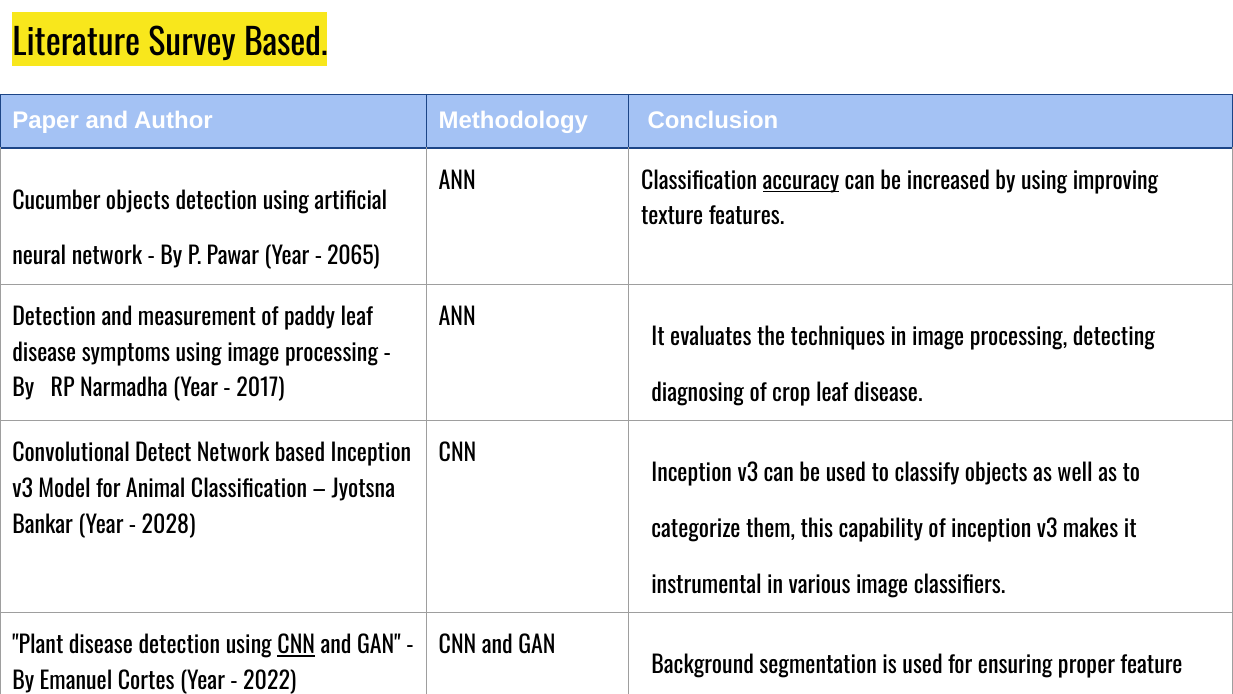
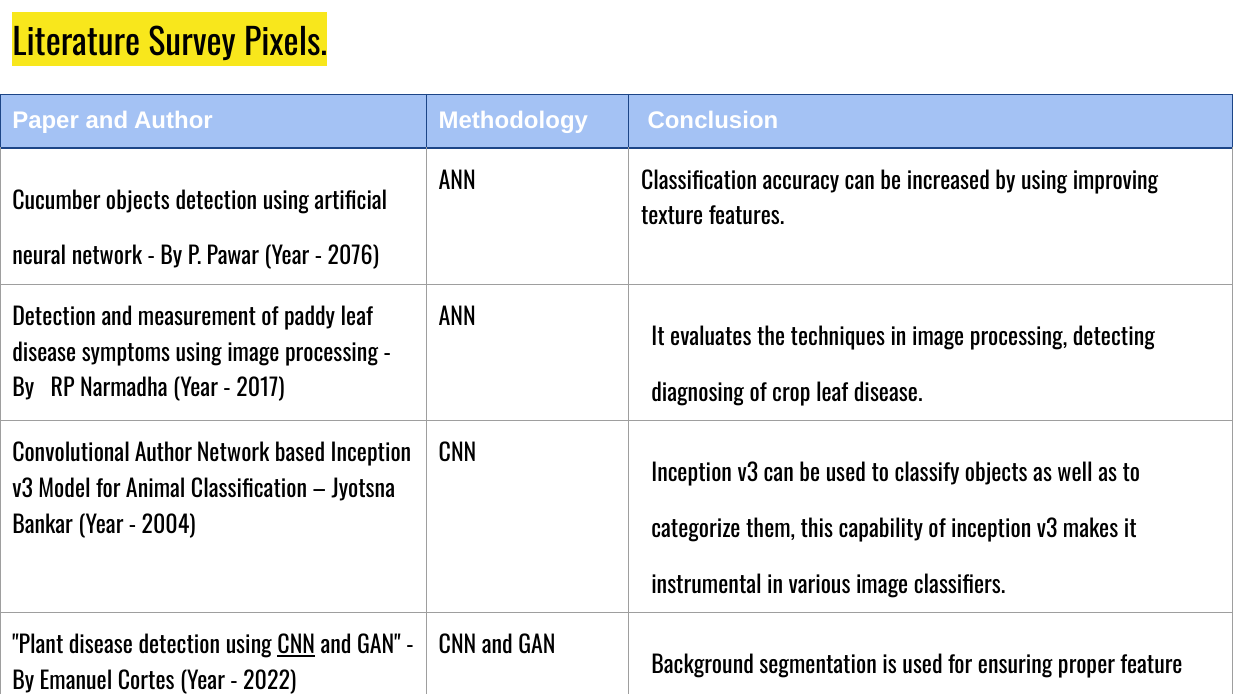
Survey Based: Based -> Pixels (286, 43)
accuracy underline: present -> none (801, 181)
2065: 2065 -> 2076 (353, 257)
Convolutional Detect: Detect -> Author (163, 453)
2028: 2028 -> 2004 (169, 525)
